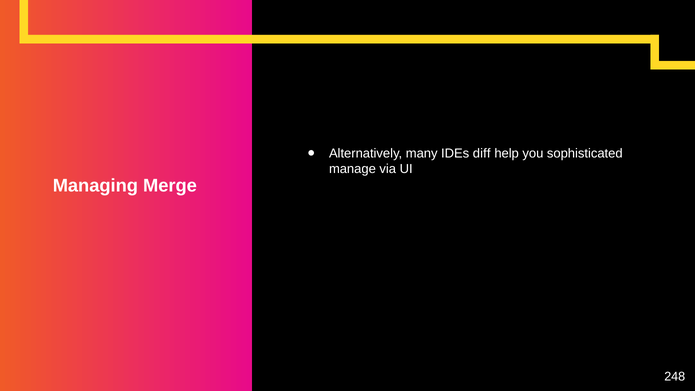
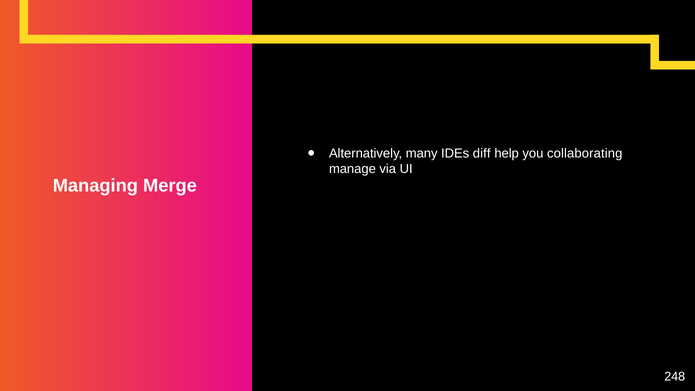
sophisticated: sophisticated -> collaborating (585, 153)
